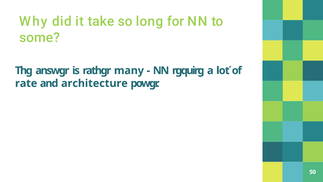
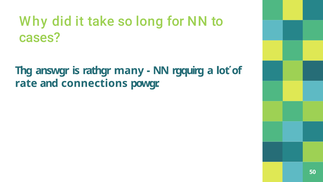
some: some -> cases (40, 38)
architecture: architecture -> connections (94, 83)
